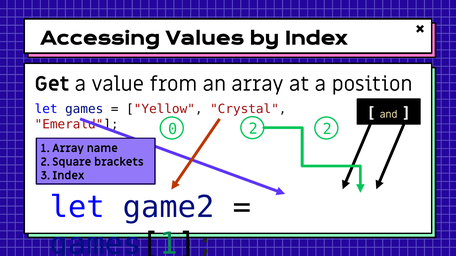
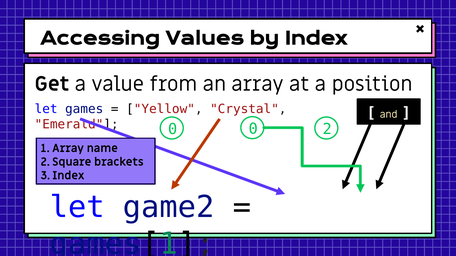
0 2: 2 -> 0 (253, 129)
